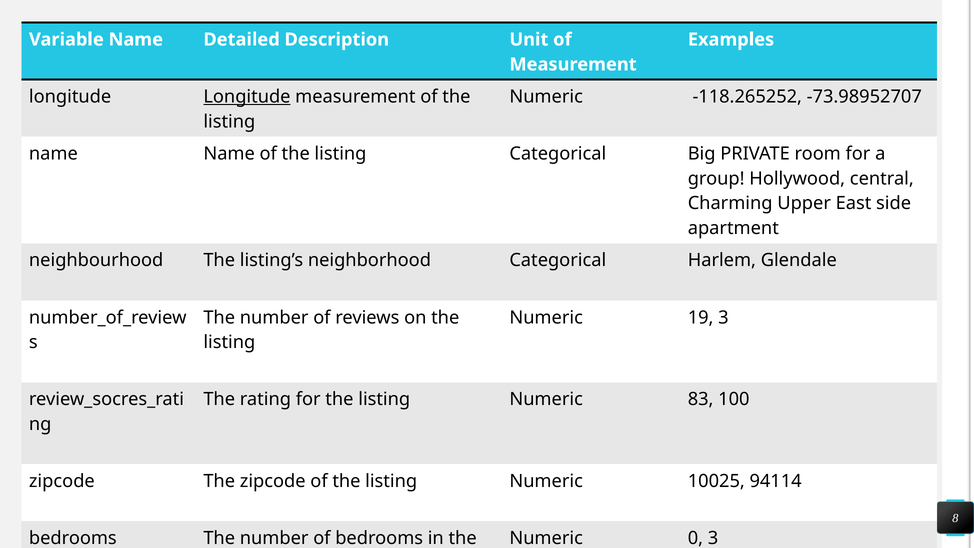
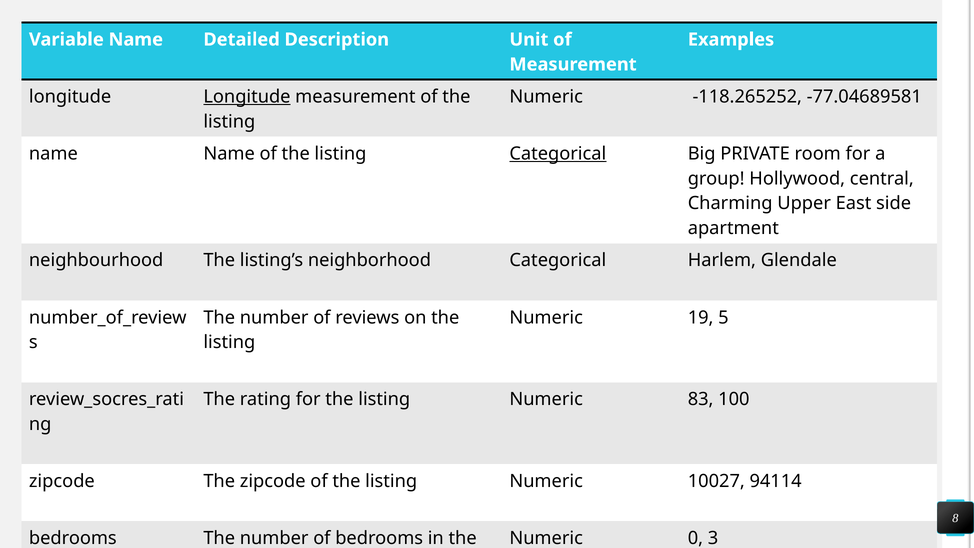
-73.98952707: -73.98952707 -> -77.04689581 (864, 97)
Categorical underline: none -> present (558, 154)
19 3: 3 -> 5 (723, 317)
10025: 10025 -> 10027 (716, 481)
